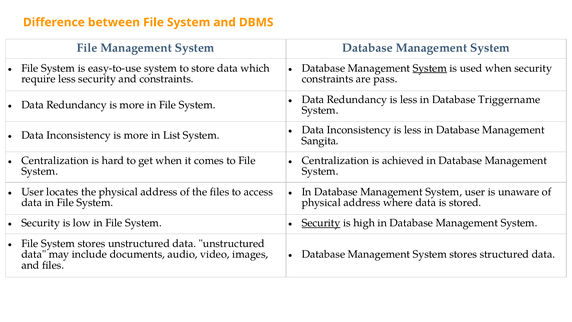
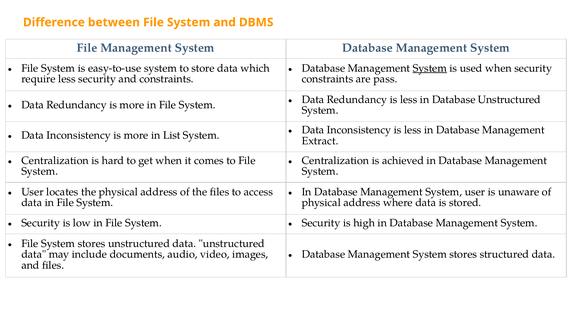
Database Triggername: Triggername -> Unstructured (509, 99)
Sangita: Sangita -> Extract (320, 141)
Security underline: present -> none (321, 223)
